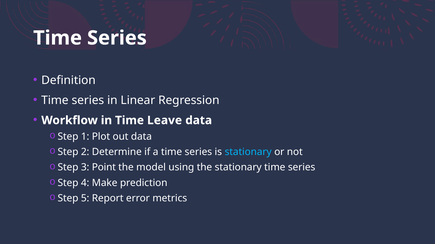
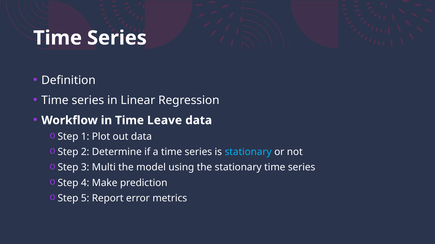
Point: Point -> Multi (104, 168)
